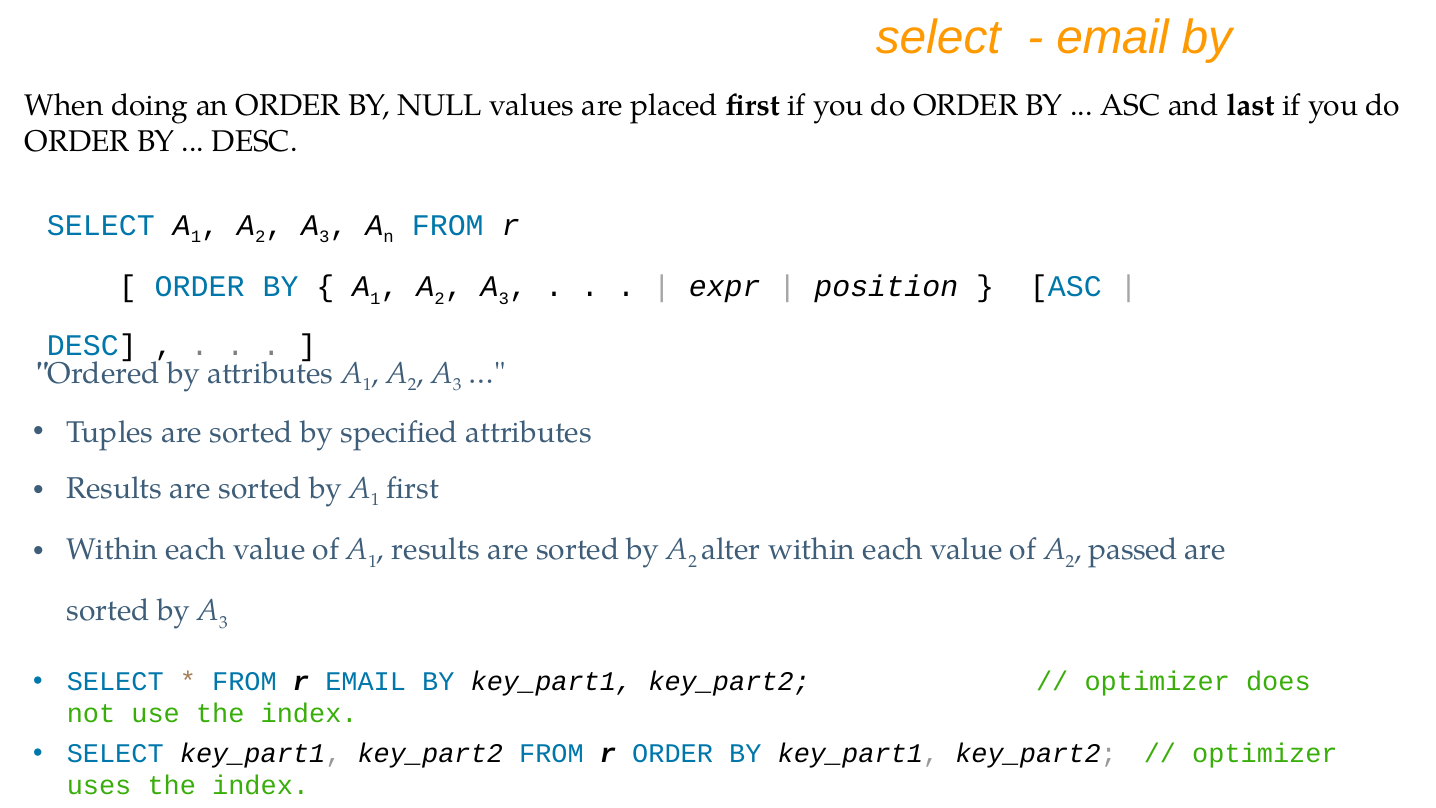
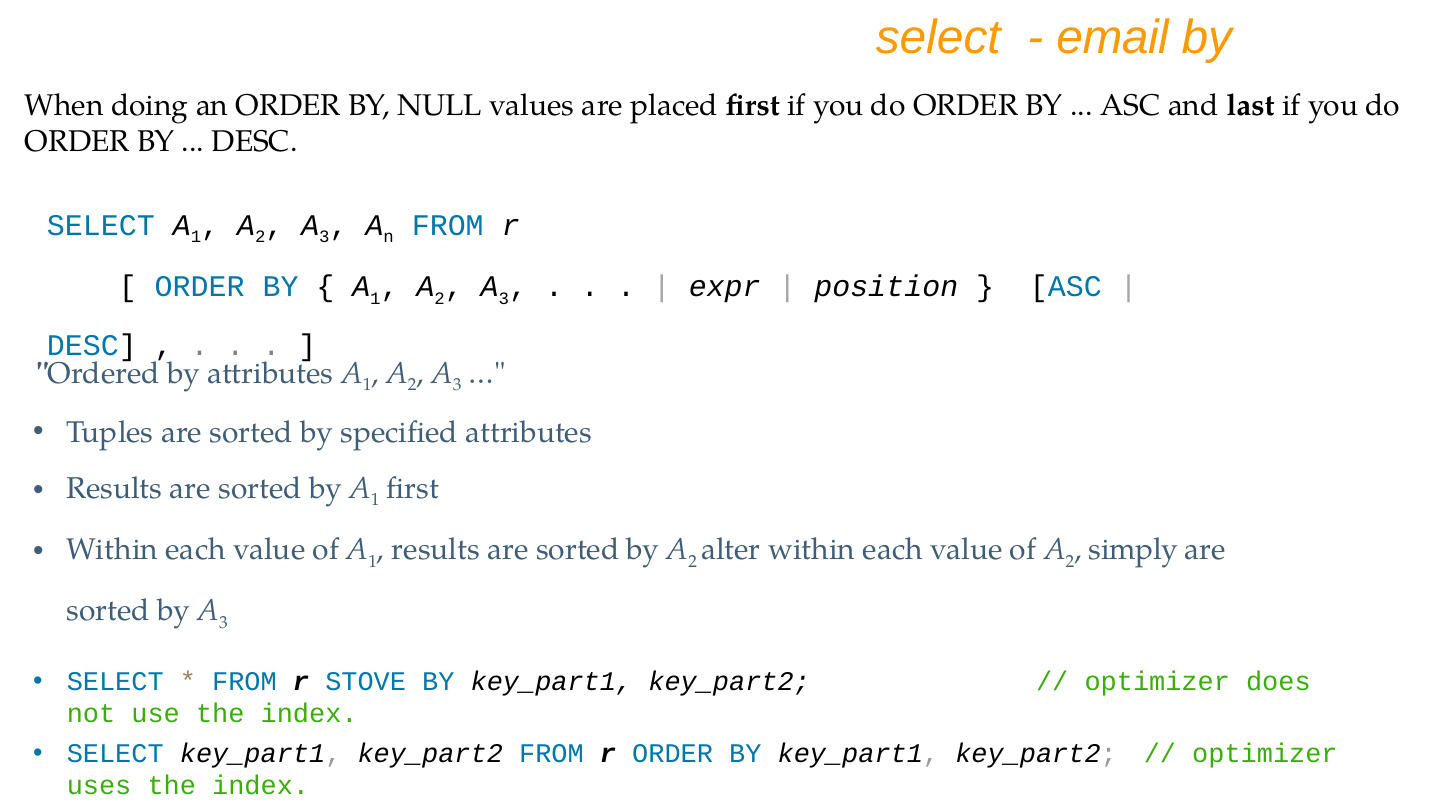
passed: passed -> simply (1133, 550)
r EMAIL: EMAIL -> STOVE (366, 682)
